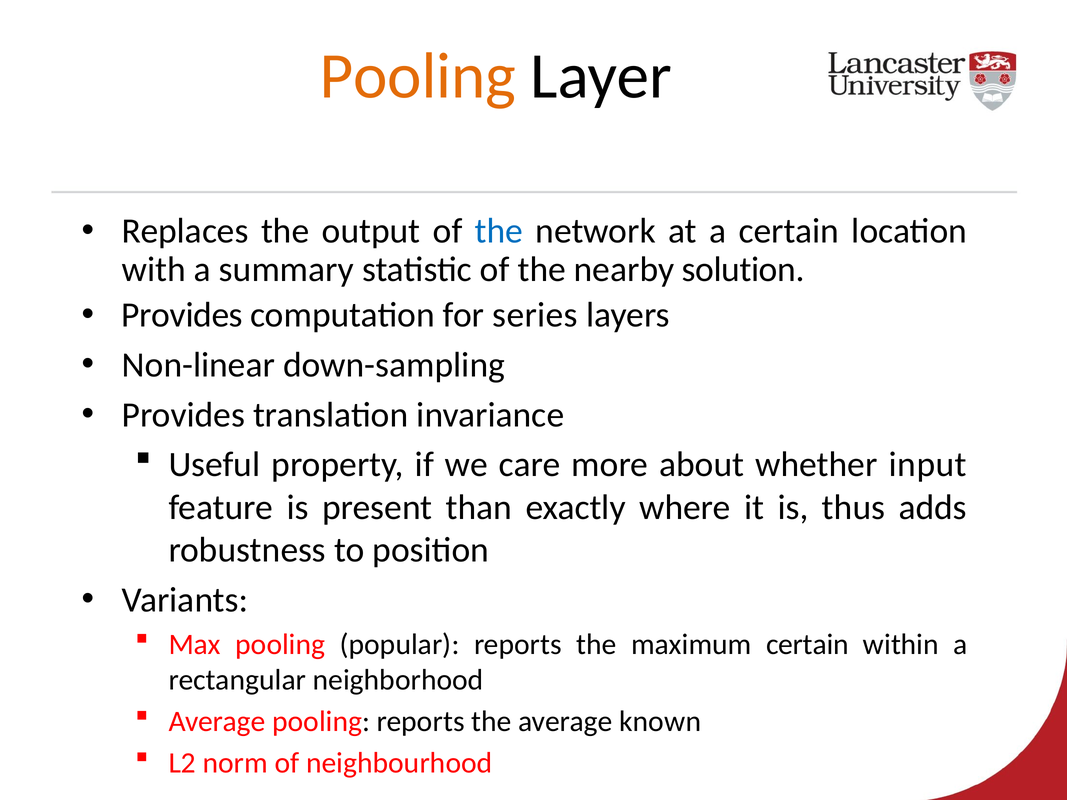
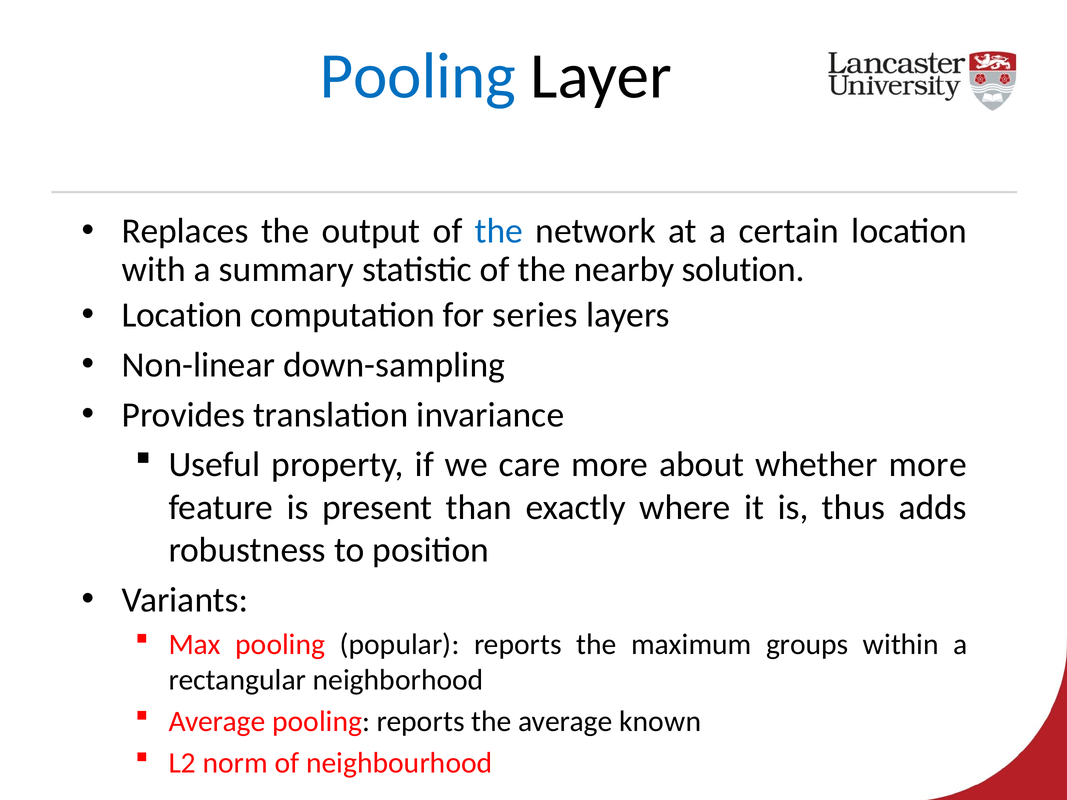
Pooling colour: orange -> blue (418, 76)
Provides: Provides -> Location (182, 315)
whether input: input -> more (928, 465)
maximum certain: certain -> groups (807, 645)
